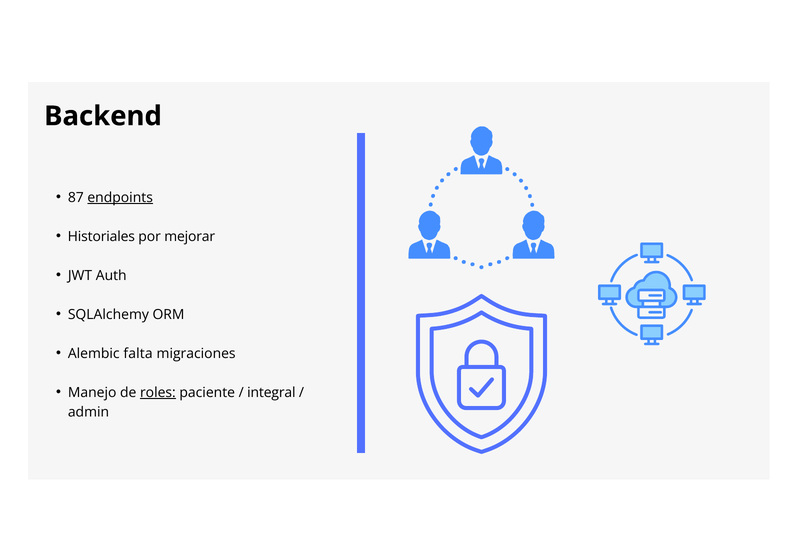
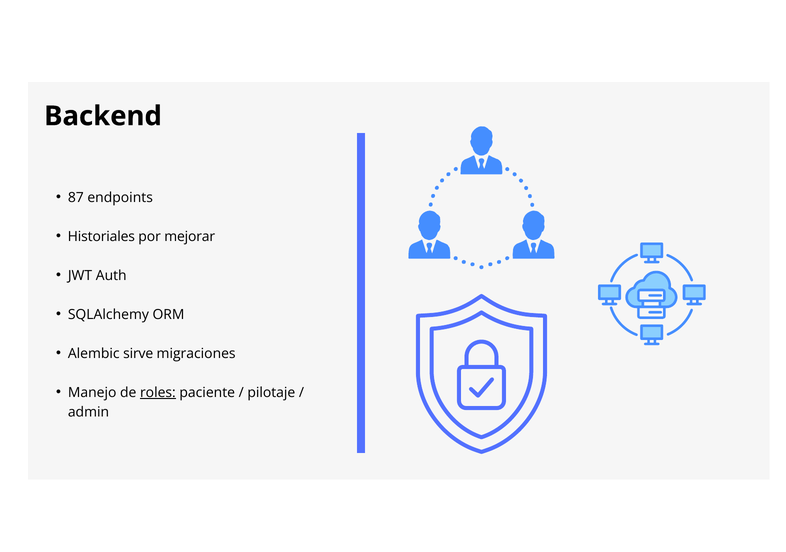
endpoints underline: present -> none (120, 198)
falta: falta -> sirve (138, 354)
integral: integral -> pilotaje (271, 393)
